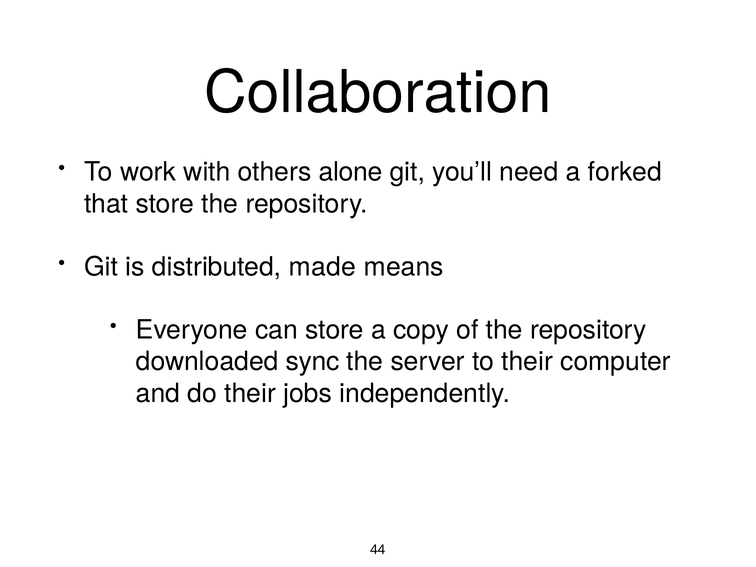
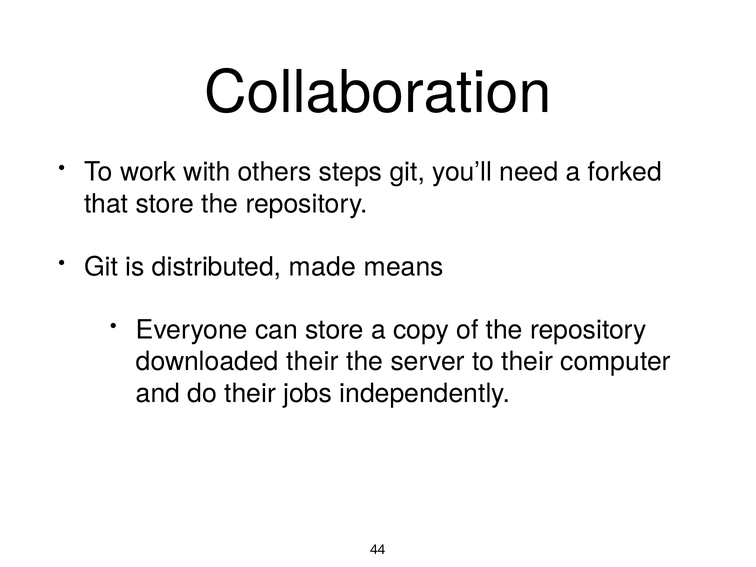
alone: alone -> steps (351, 172)
downloaded sync: sync -> their (312, 362)
